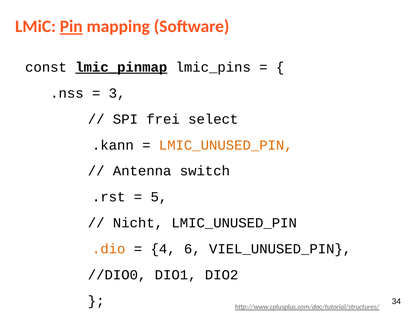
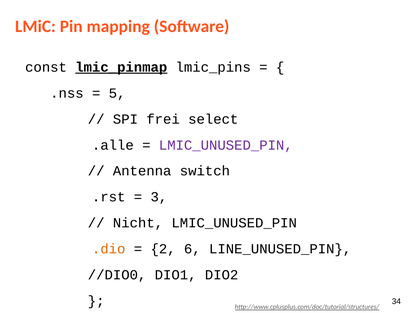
Pin underline: present -> none (71, 27)
3: 3 -> 5 (117, 93)
.kann: .kann -> .alle (113, 145)
LMIC_UNUSED_PIN colour: orange -> purple (226, 145)
5: 5 -> 3 (159, 197)
4: 4 -> 2 (163, 249)
VIEL_UNUSED_PIN: VIEL_UNUSED_PIN -> LINE_UNUSED_PIN (280, 249)
